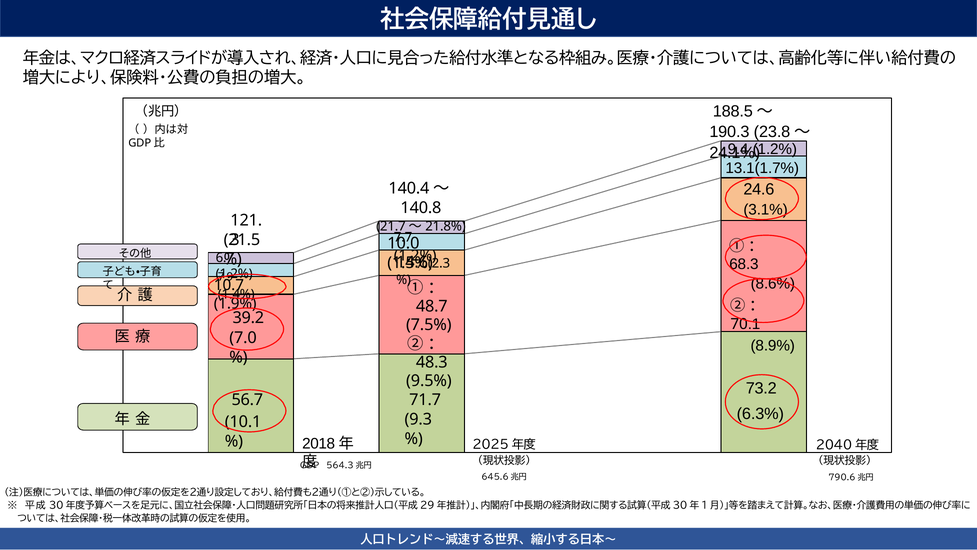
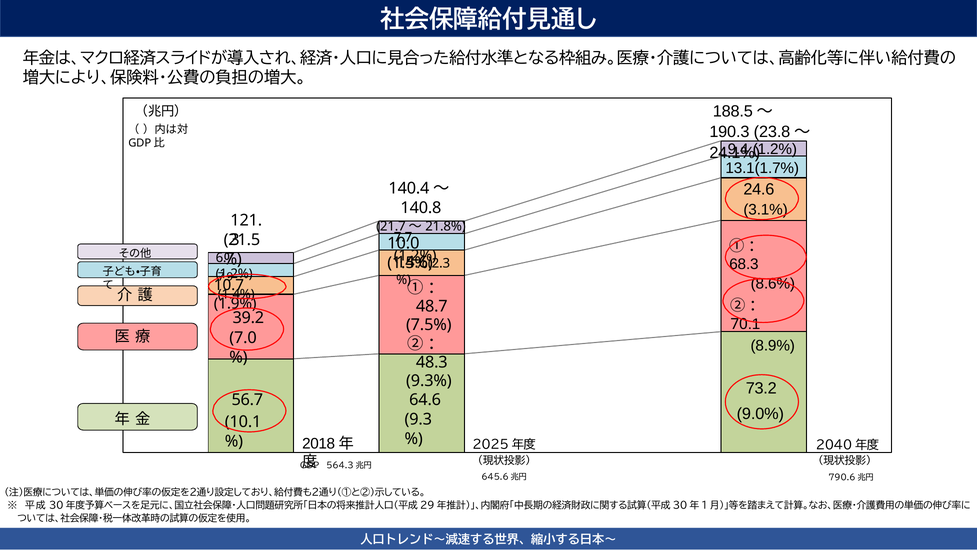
9.5%: 9.5% -> 9.3% (429, 381)
71.7: 71.7 -> 64.6 (425, 399)
6.3%: 6.3% -> 9.0% (760, 414)
